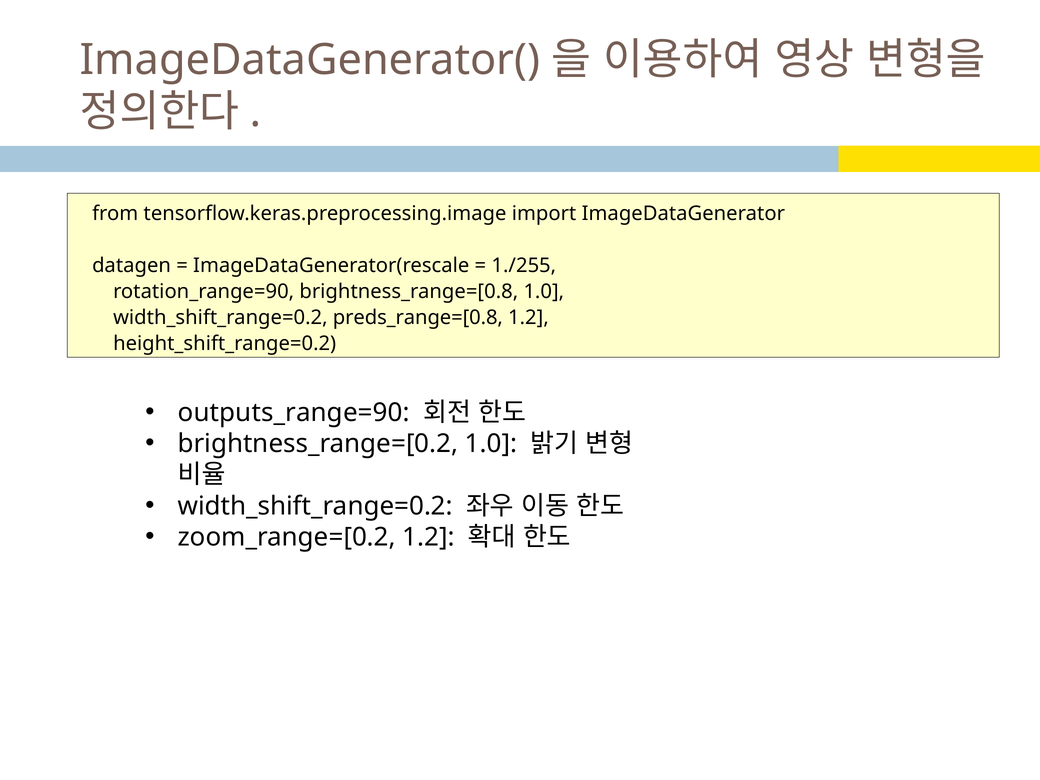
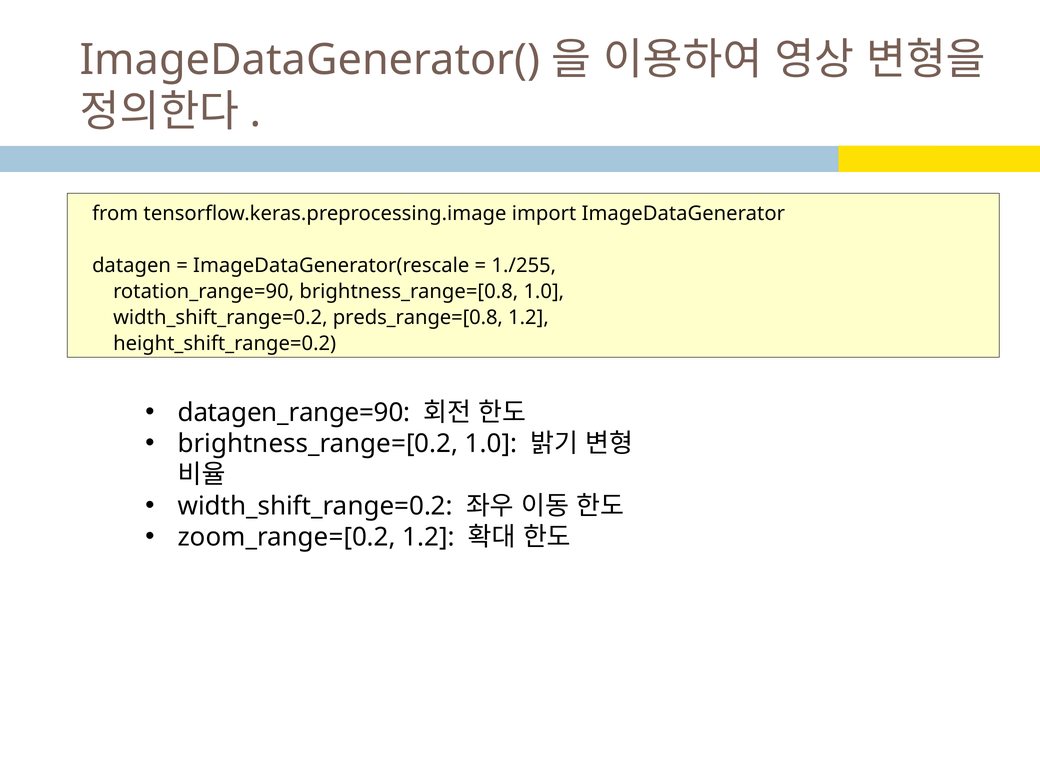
outputs_range=90: outputs_range=90 -> datagen_range=90 (294, 412)
